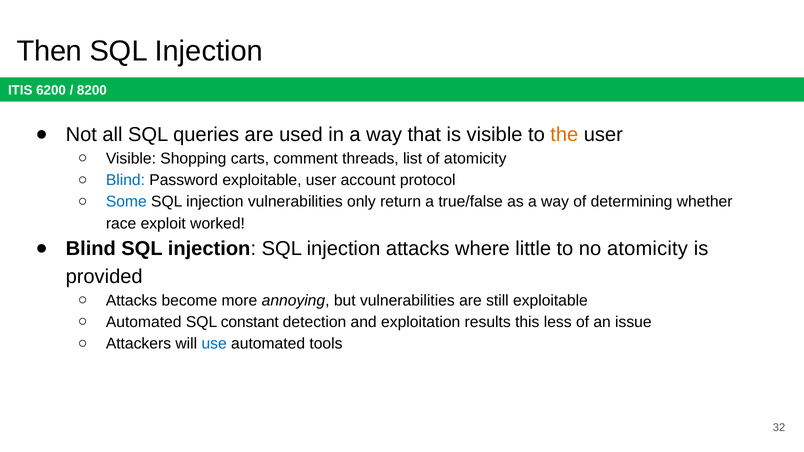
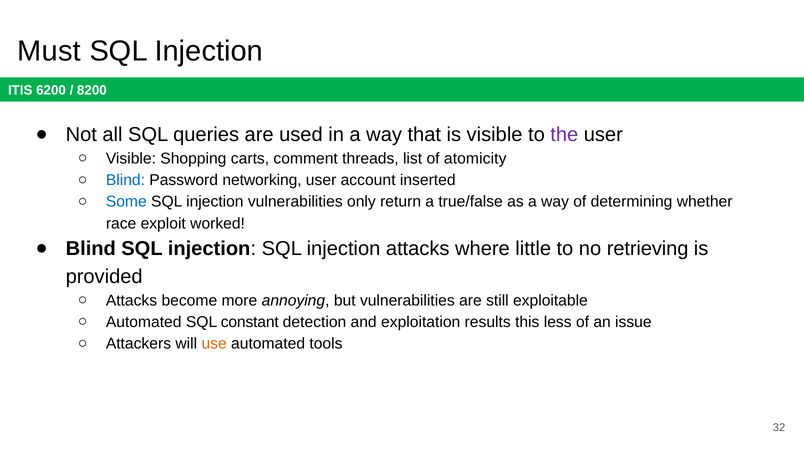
Then: Then -> Must (49, 51)
the colour: orange -> purple (564, 135)
Password exploitable: exploitable -> networking (262, 180)
protocol: protocol -> inserted (428, 180)
no atomicity: atomicity -> retrieving (648, 249)
use colour: blue -> orange (214, 344)
